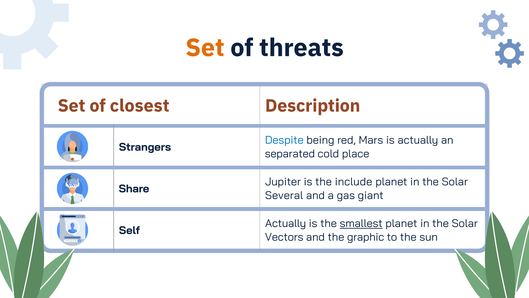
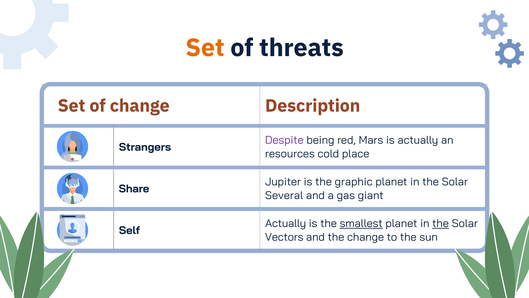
of closest: closest -> change (140, 106)
Despite colour: blue -> purple (284, 140)
separated: separated -> resources (290, 154)
include: include -> graphic (354, 182)
the underline: none -> present (441, 223)
the graphic: graphic -> change (366, 237)
